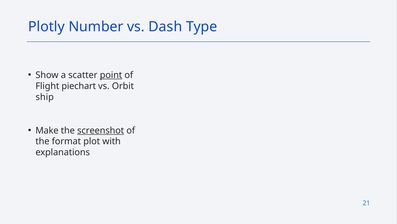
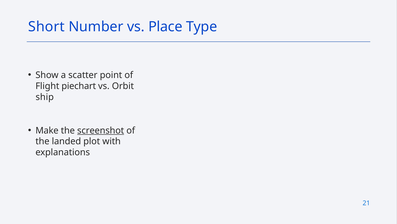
Plotly: Plotly -> Short (46, 27)
Dash: Dash -> Place (165, 27)
point underline: present -> none (111, 75)
format: format -> landed (66, 141)
